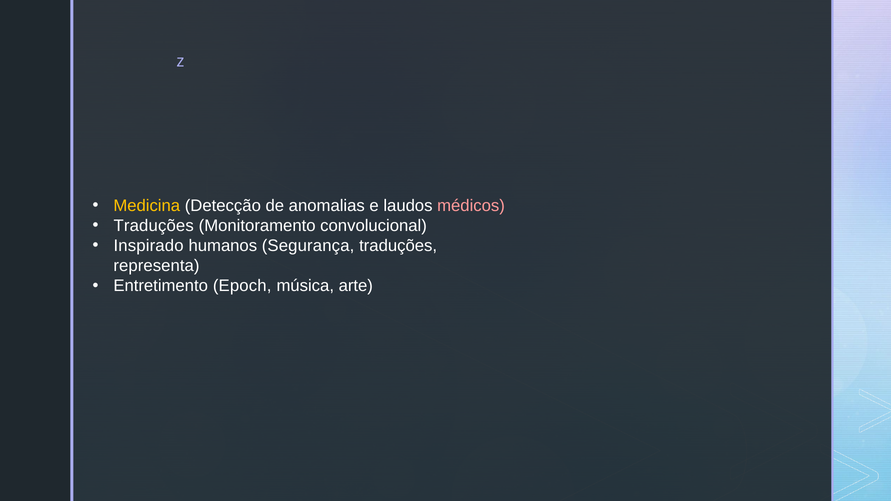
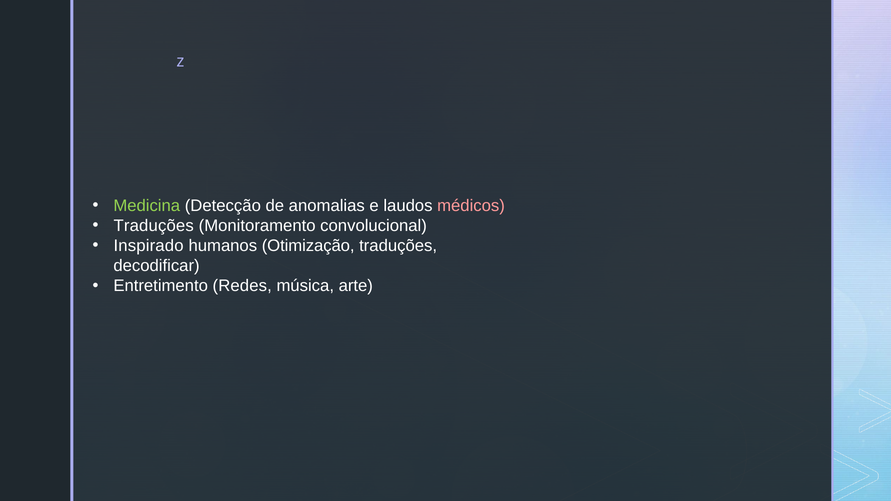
Medicina colour: yellow -> light green (147, 206)
Segurança: Segurança -> Otimização (308, 246)
representa: representa -> decodificar (157, 266)
Epoch: Epoch -> Redes (242, 286)
